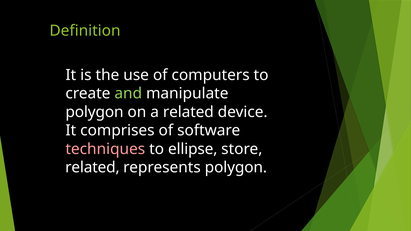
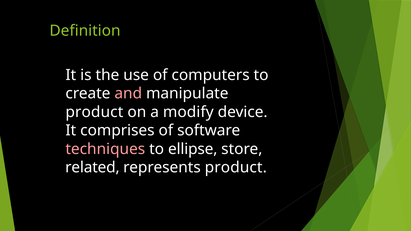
and colour: light green -> pink (128, 94)
polygon: polygon -> product (94, 112)
a related: related -> modify (188, 112)
represents polygon: polygon -> product (236, 168)
